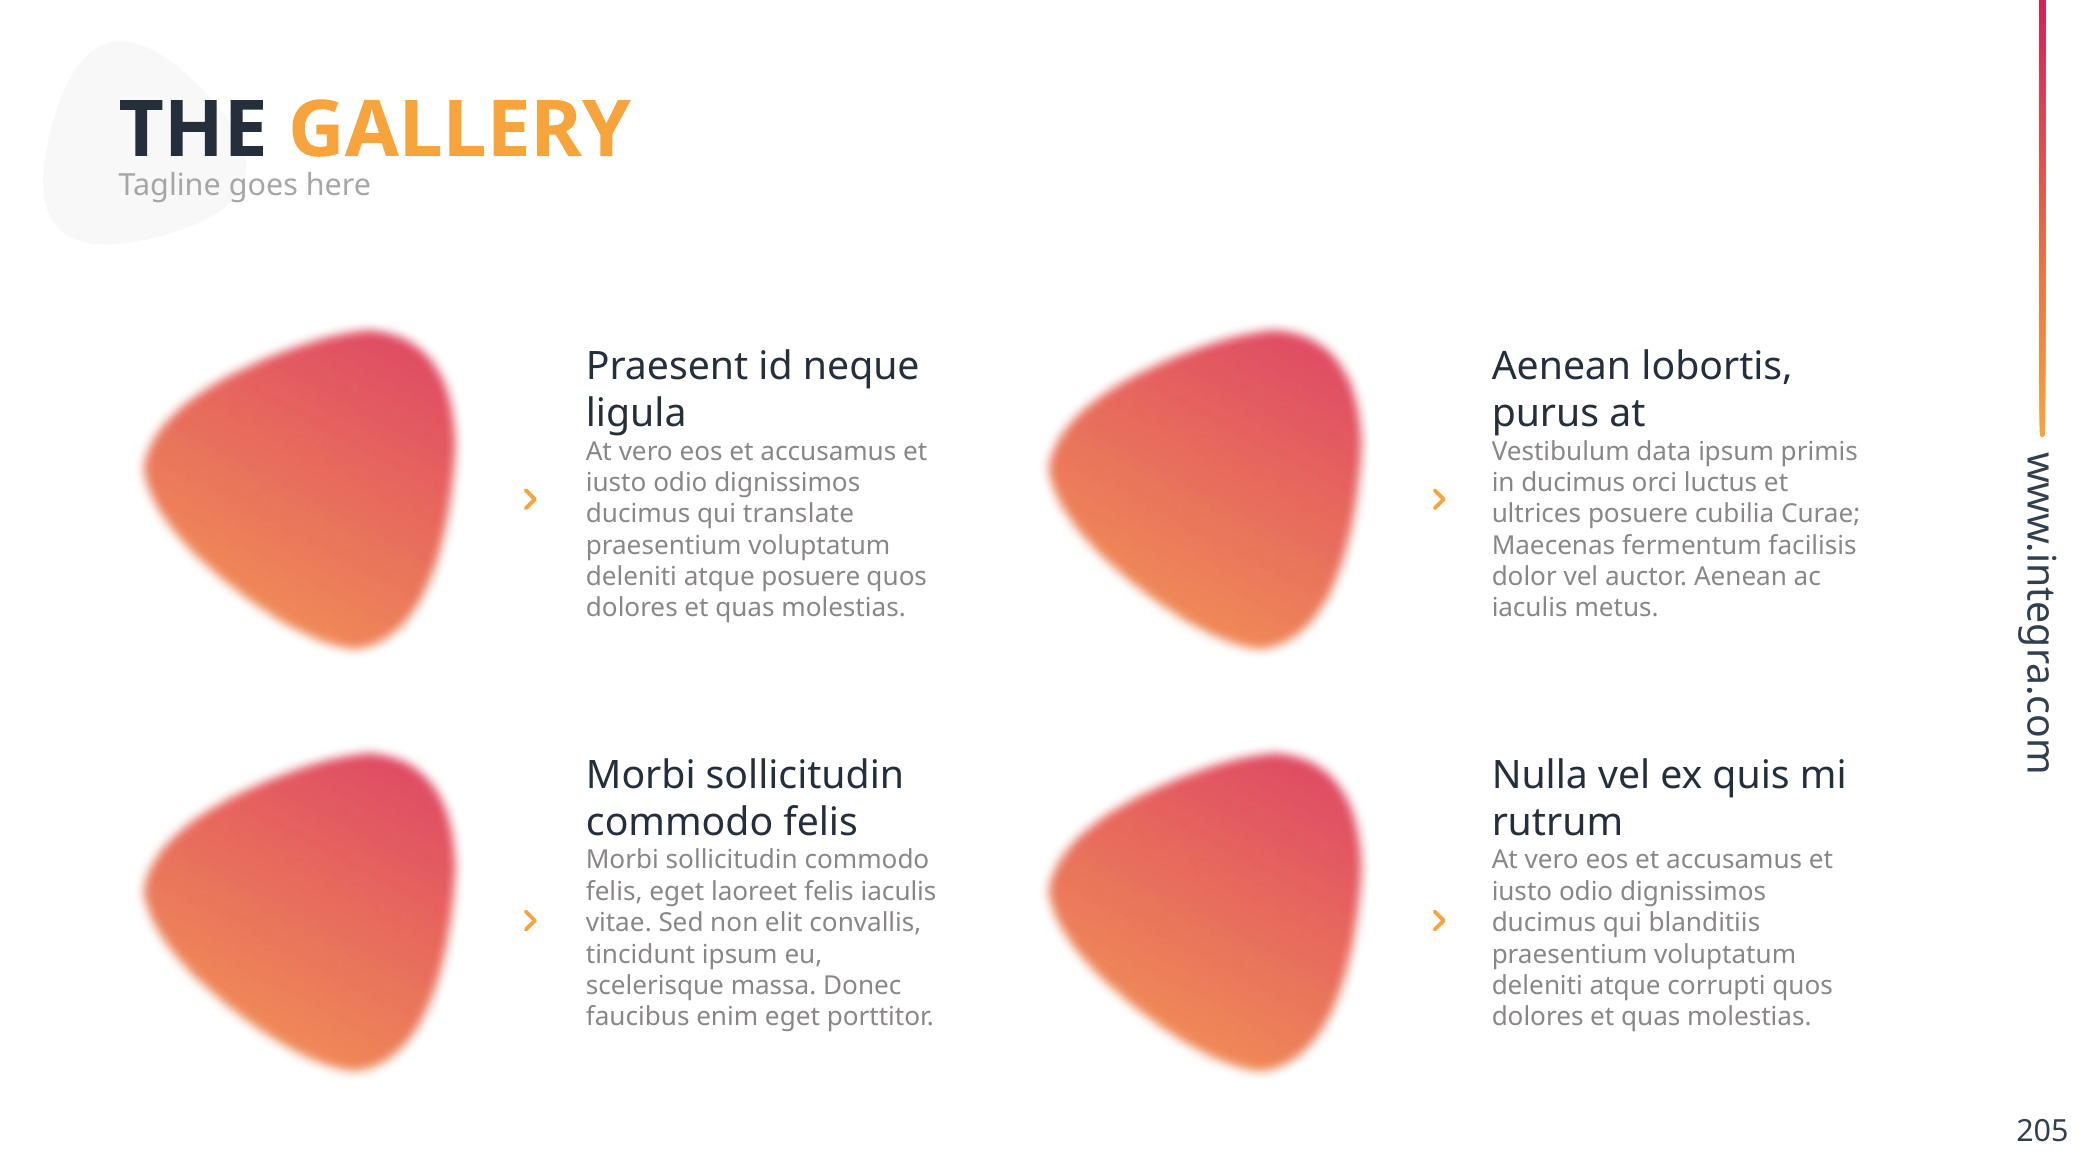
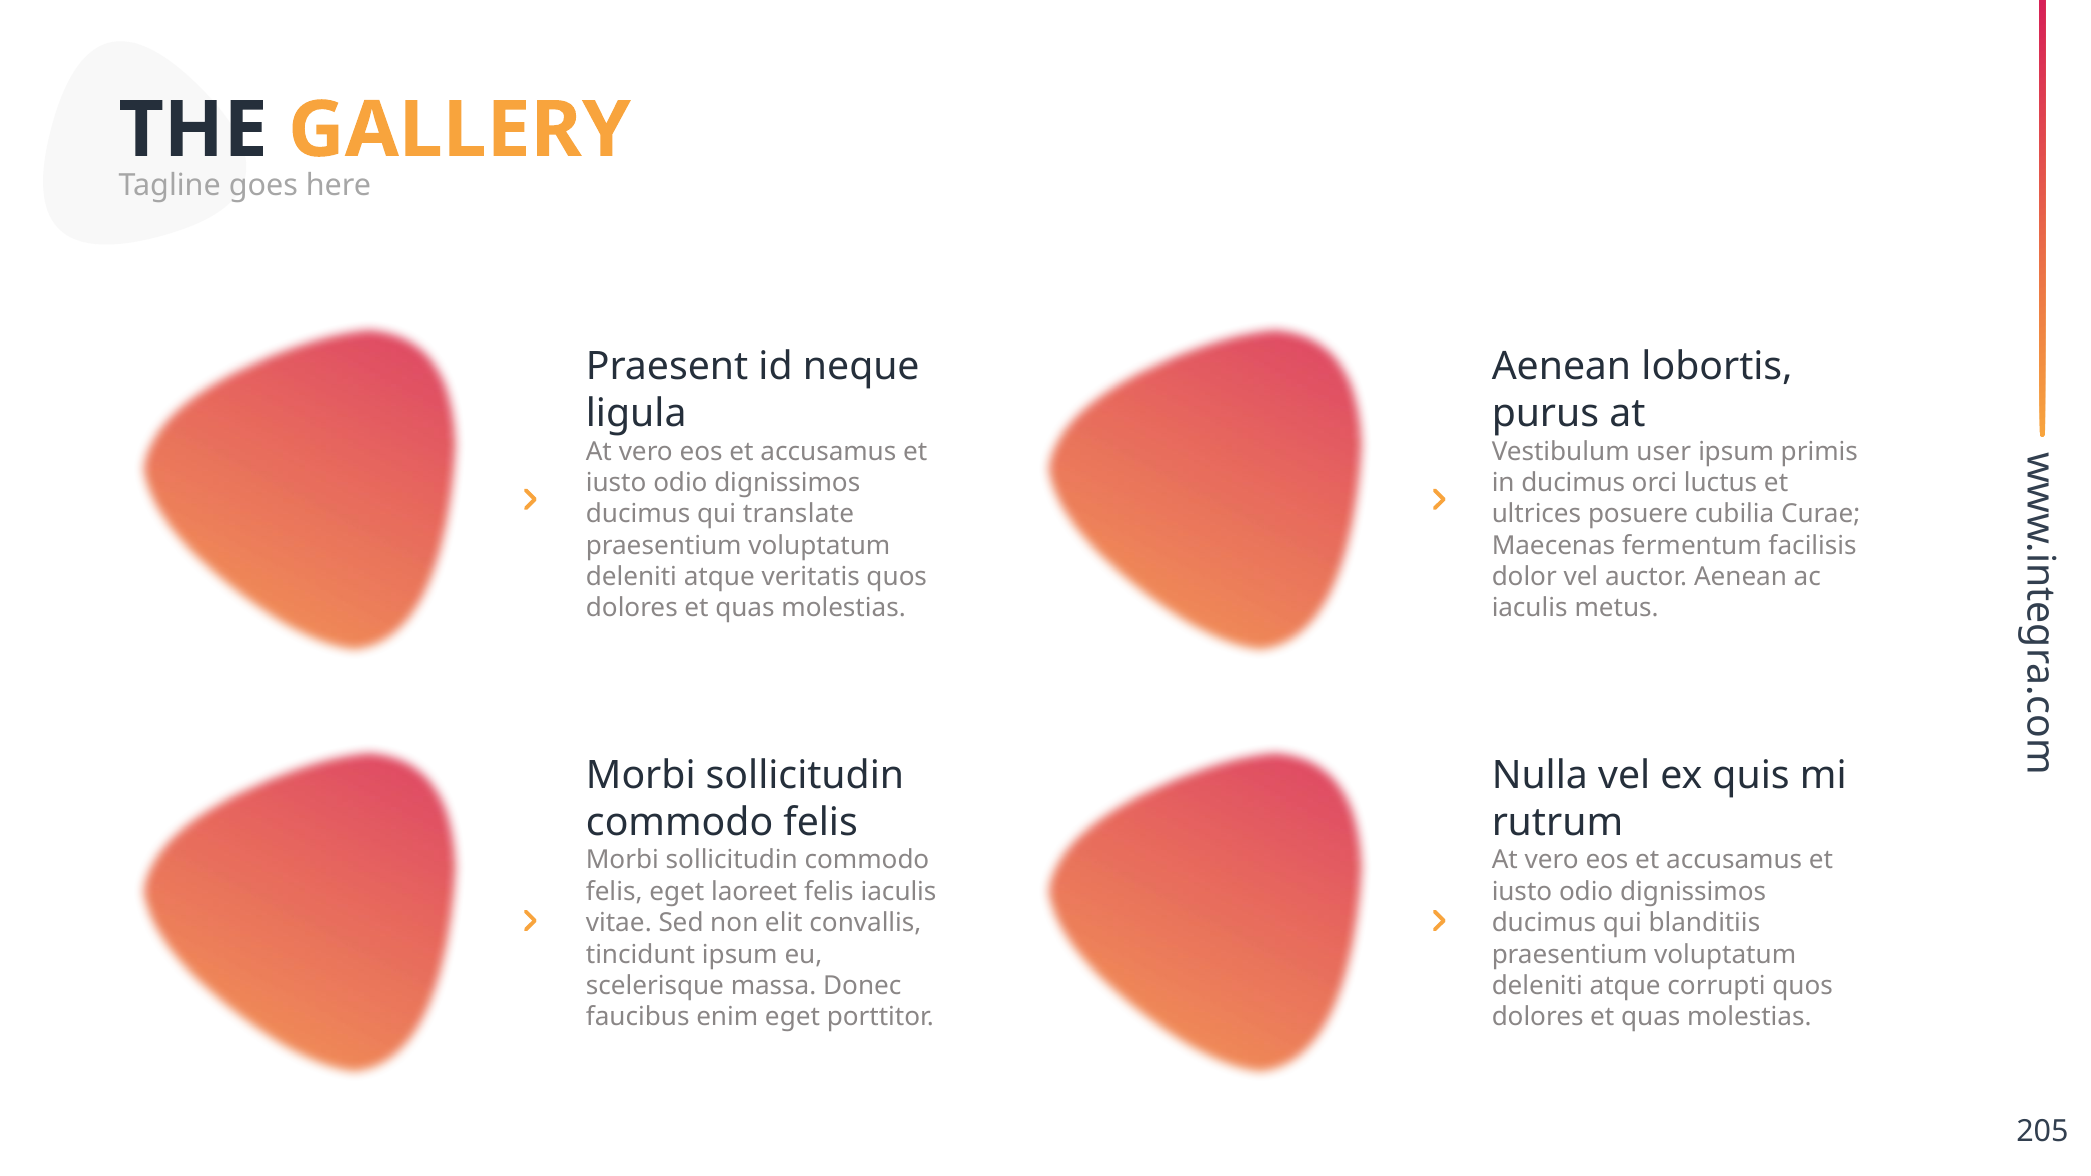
data: data -> user (1664, 452)
atque posuere: posuere -> veritatis (811, 577)
